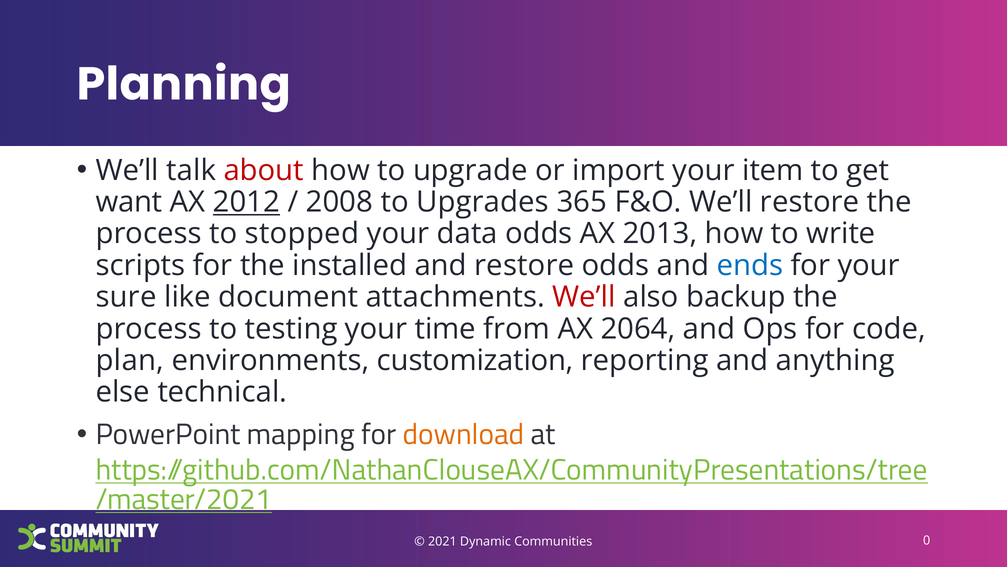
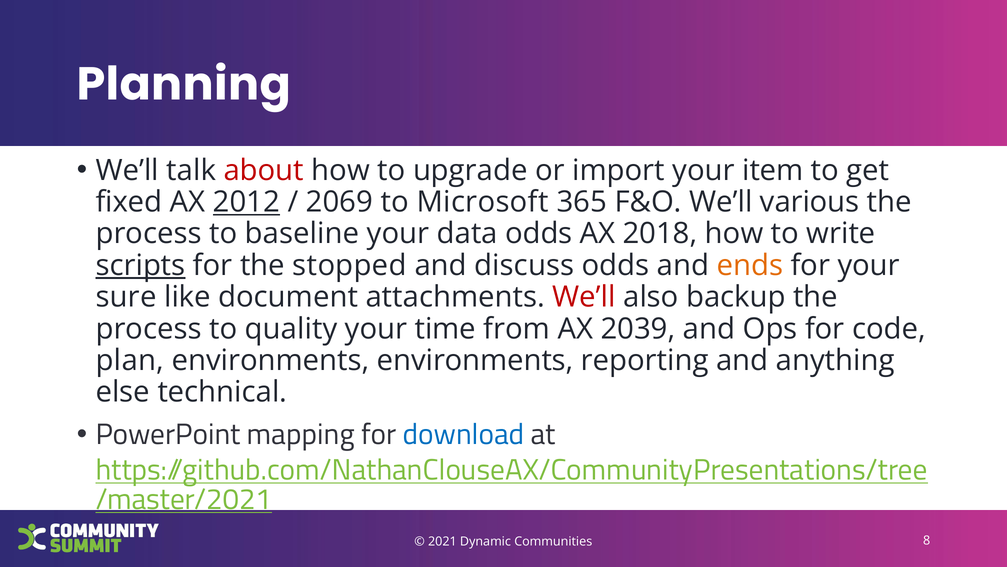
want: want -> fixed (129, 202)
2008: 2008 -> 2069 (339, 202)
Upgrades: Upgrades -> Microsoft (483, 202)
We’ll restore: restore -> various (810, 202)
stopped: stopped -> baseline (302, 234)
2013: 2013 -> 2018 (660, 234)
scripts underline: none -> present (141, 265)
installed: installed -> stopped (350, 265)
and restore: restore -> discuss (524, 265)
ends colour: blue -> orange (750, 265)
testing: testing -> quality (291, 329)
2064: 2064 -> 2039 (638, 329)
environments customization: customization -> environments (475, 360)
download colour: orange -> blue (464, 434)
0: 0 -> 8 (927, 540)
